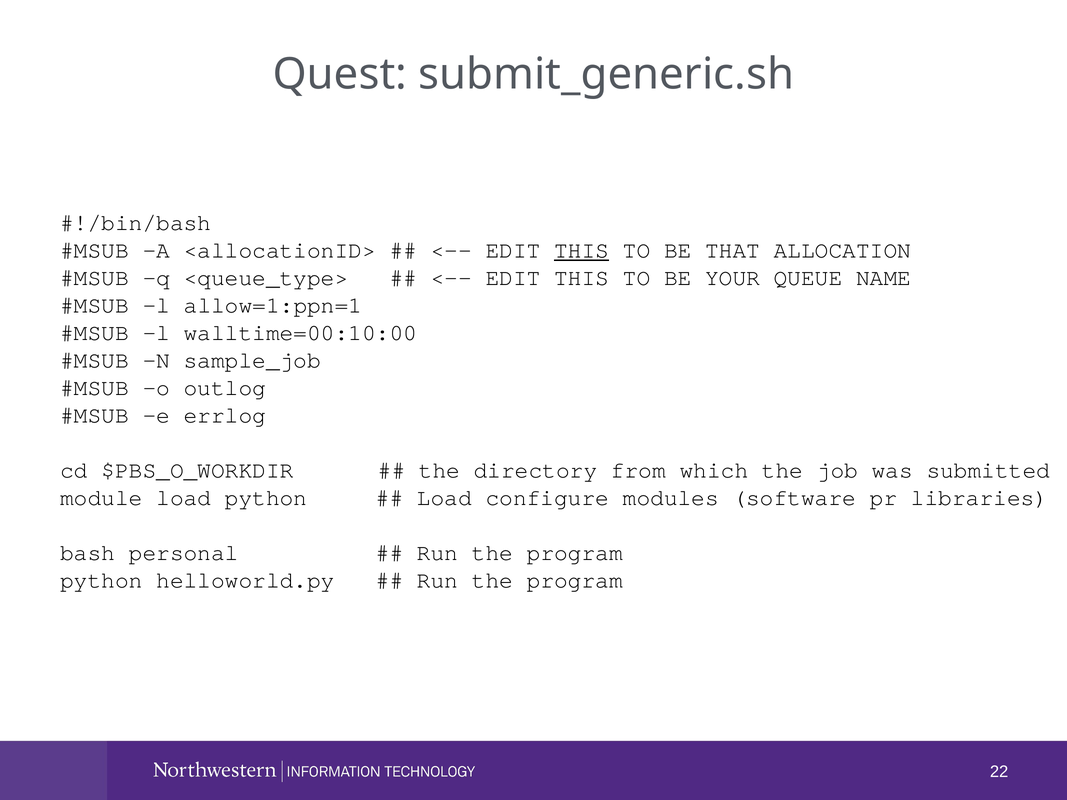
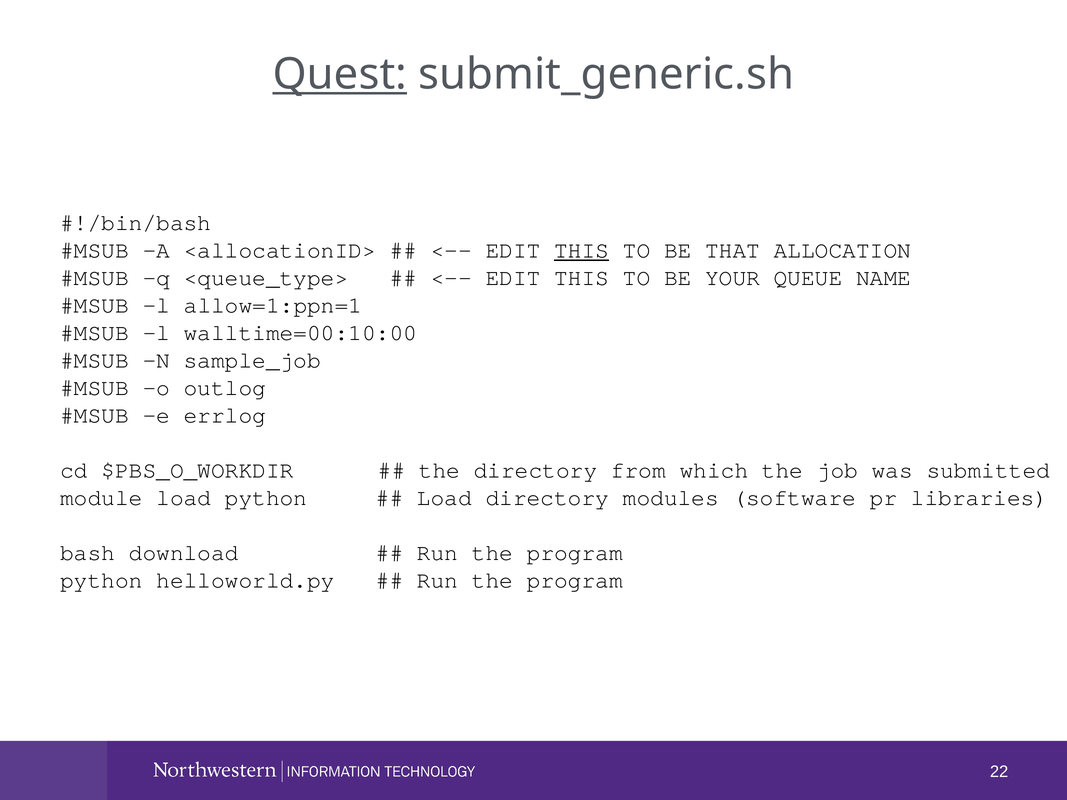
Quest underline: none -> present (340, 74)
Load configure: configure -> directory (547, 498)
personal: personal -> download (184, 553)
